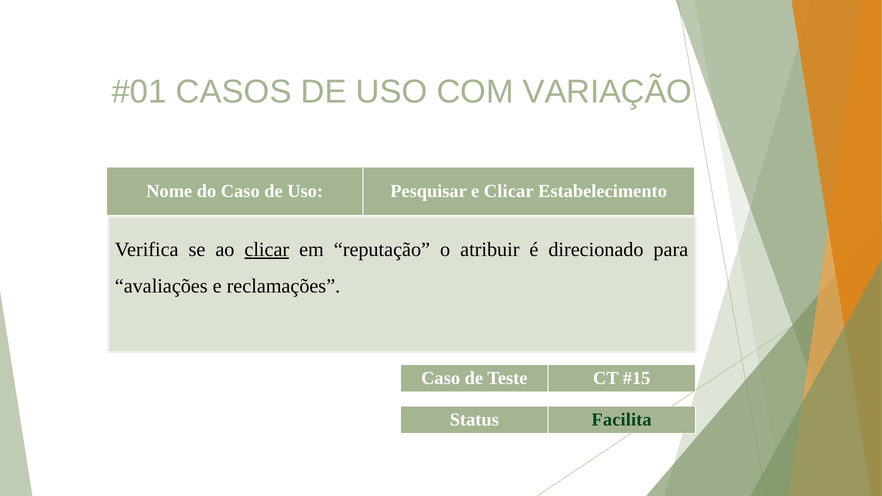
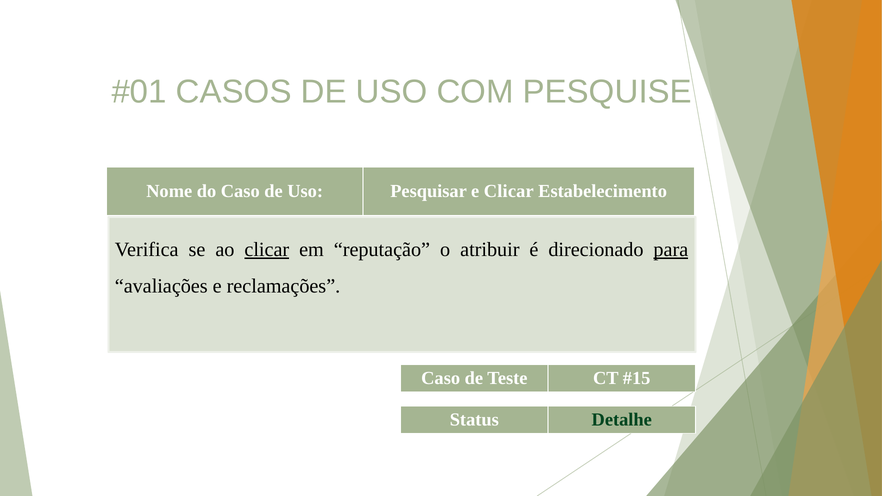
VARIAÇÃO: VARIAÇÃO -> PESQUISE (607, 92)
para underline: none -> present (671, 250)
Facilita: Facilita -> Detalhe (622, 420)
